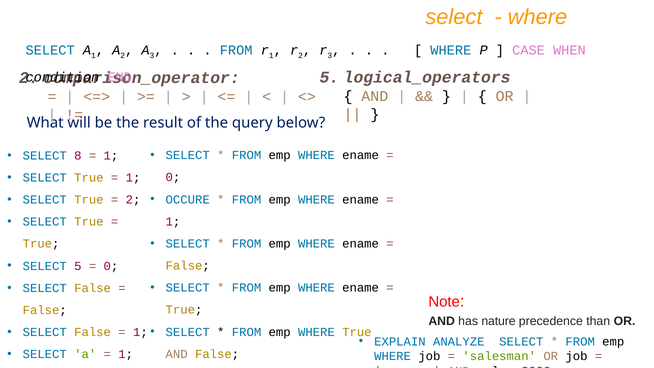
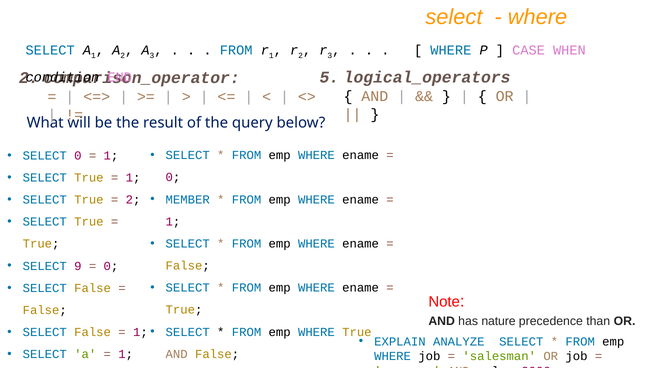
SELECT 8: 8 -> 0 (78, 156)
OCCURE: OCCURE -> MEMBER (188, 199)
SELECT 5: 5 -> 9 (78, 266)
